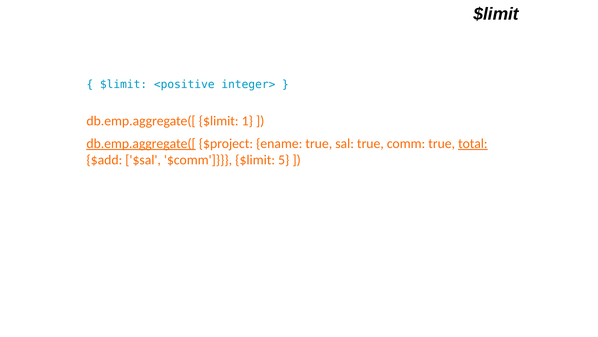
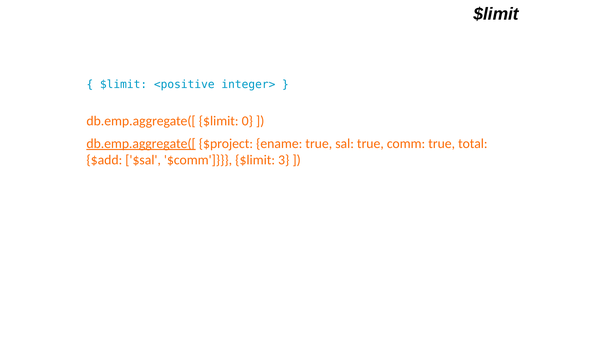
1: 1 -> 0 (247, 121)
total underline: present -> none (473, 143)
5: 5 -> 3 (284, 160)
